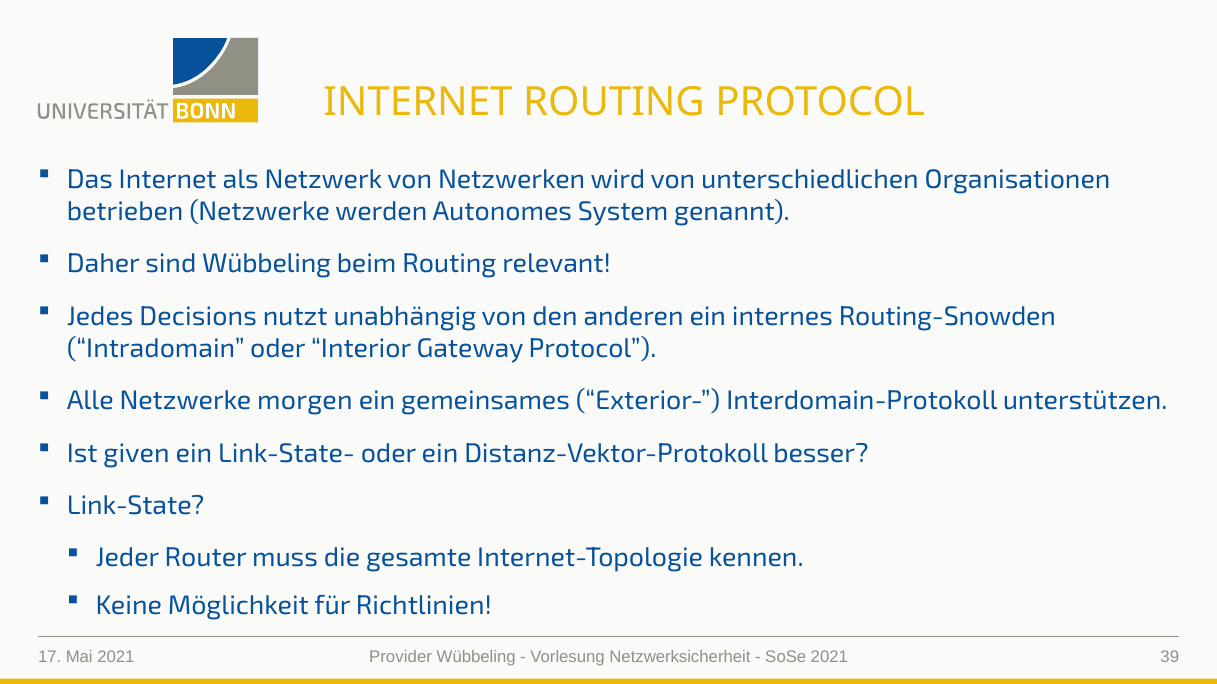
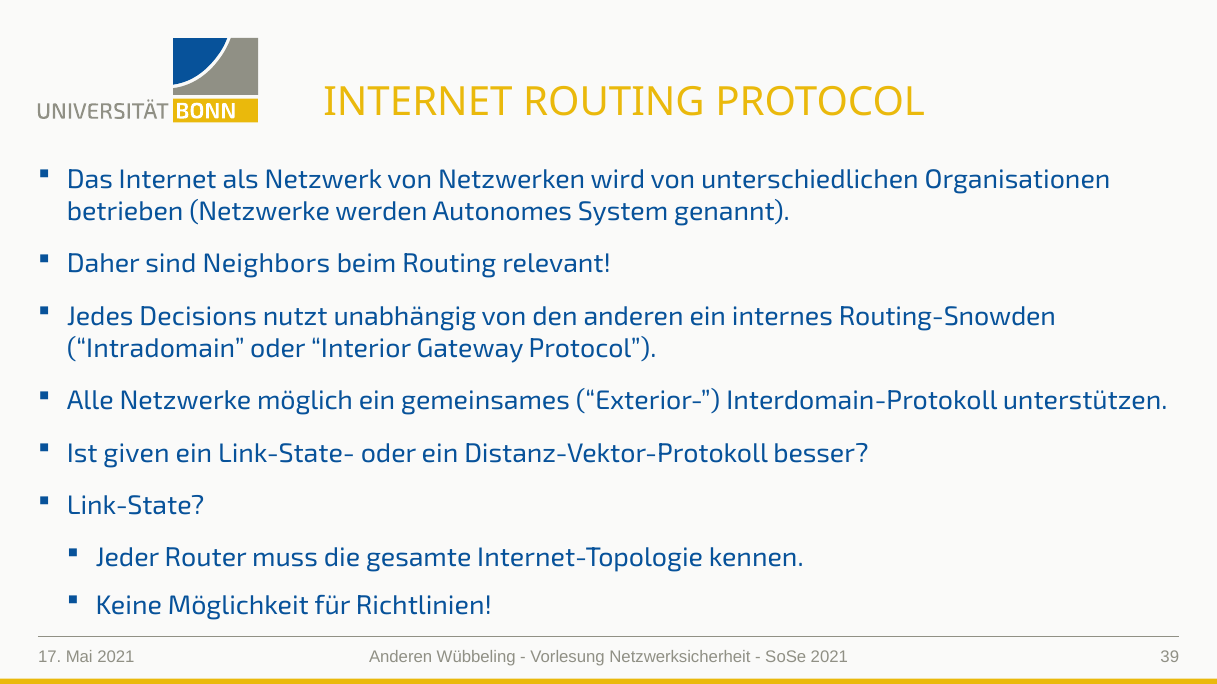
sind Wübbeling: Wübbeling -> Neighbors (266, 264)
morgen: morgen -> möglich (305, 401)
2021 Provider: Provider -> Anderen (401, 657)
